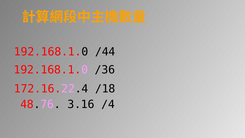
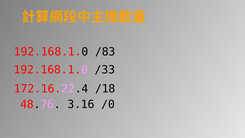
/44: /44 -> /83 (105, 52)
/36: /36 -> /33 (105, 70)
/4: /4 -> /0 (108, 104)
